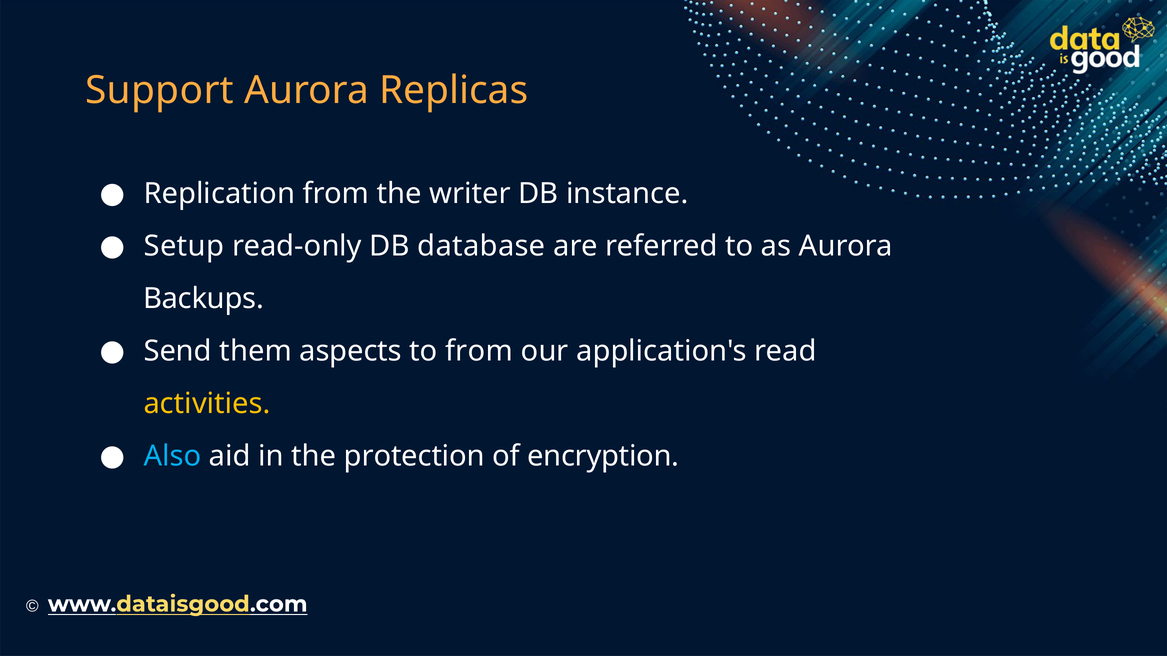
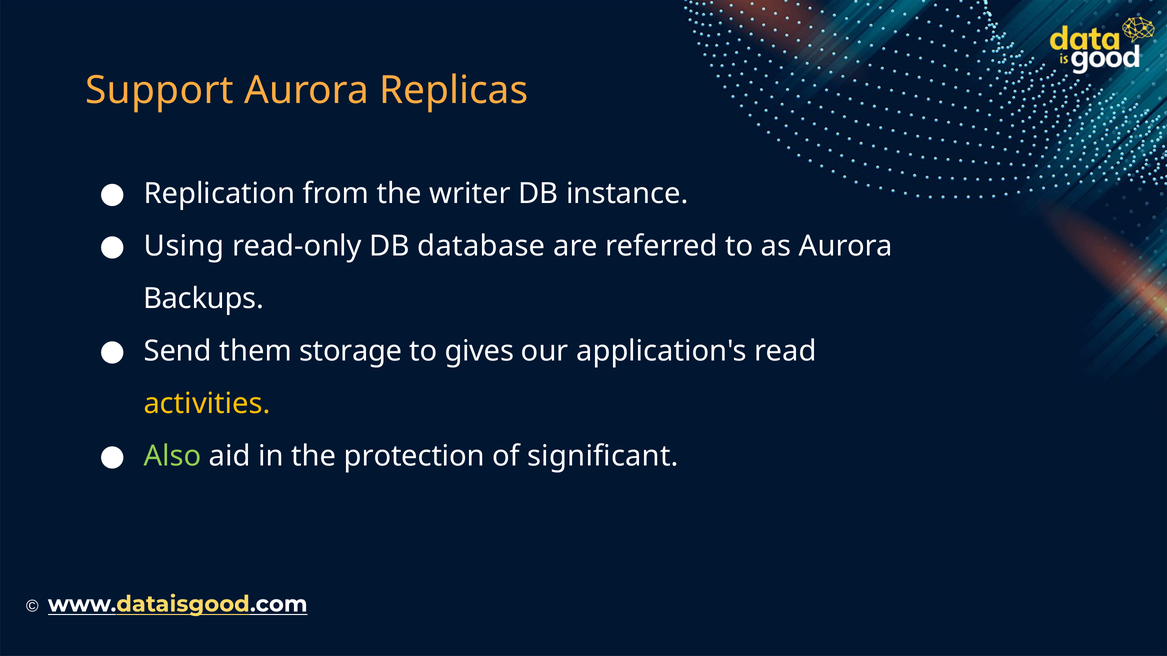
Setup: Setup -> Using (184, 246)
aspects: aspects -> storage (351, 351)
to from: from -> gives (479, 351)
Also colour: light blue -> light green (172, 456)
encryption: encryption -> significant (603, 456)
